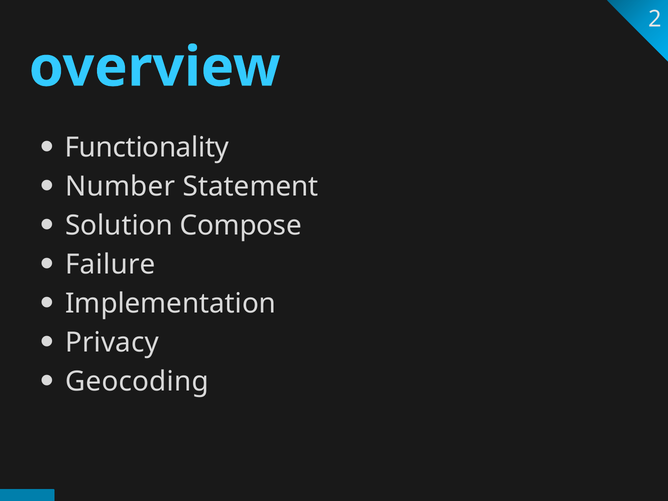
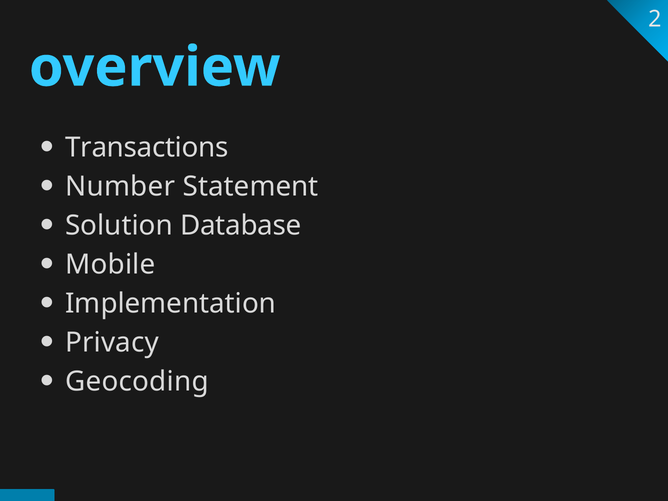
Functionality: Functionality -> Transactions (147, 148)
Compose: Compose -> Database (241, 226)
Failure: Failure -> Mobile (110, 265)
